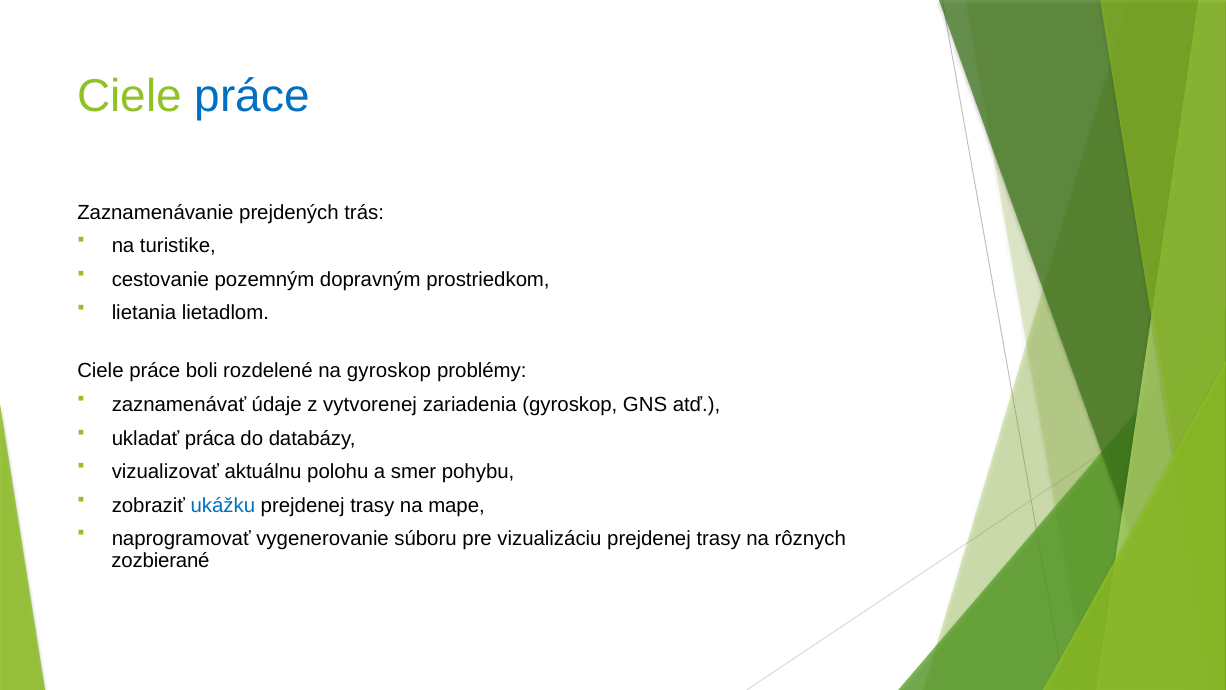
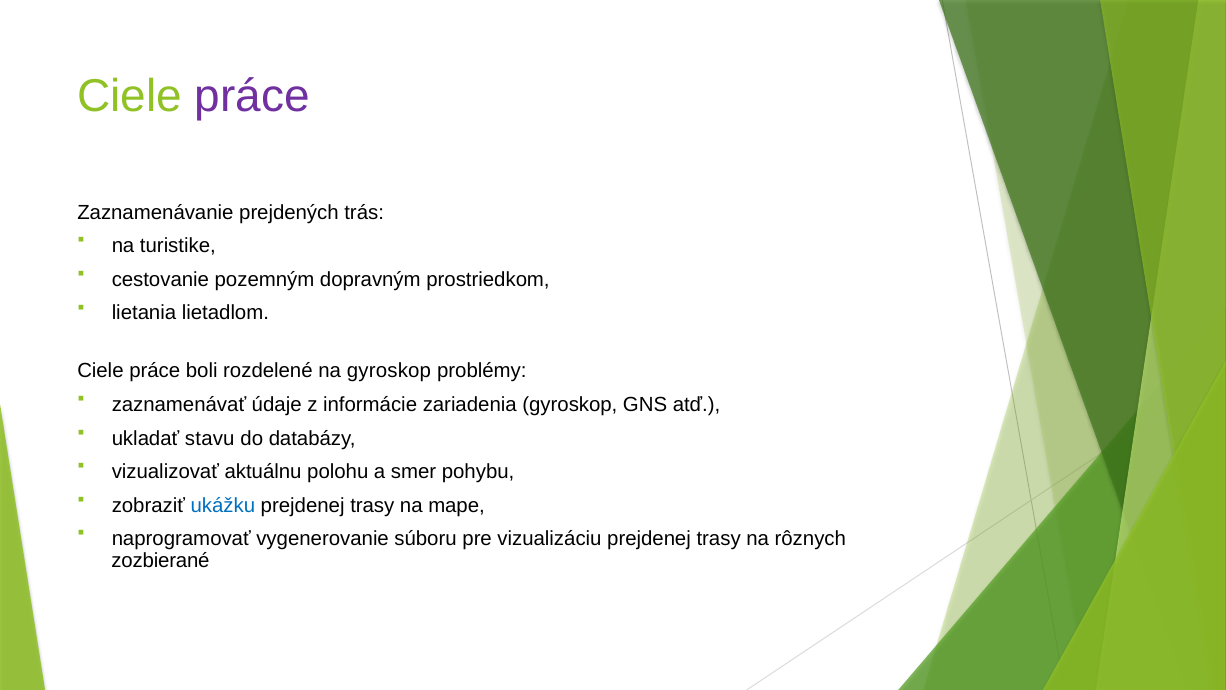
práce colour: blue -> purple (252, 97)
vytvorenej: vytvorenej -> informácie (370, 404)
práca: práca -> stavu (210, 438)
